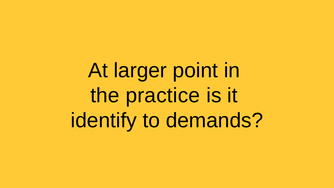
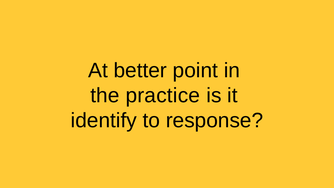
larger: larger -> better (140, 70)
demands: demands -> response (214, 120)
